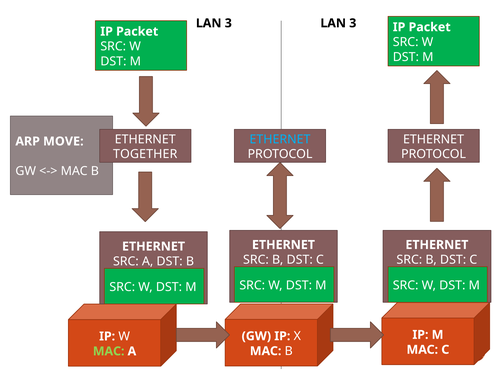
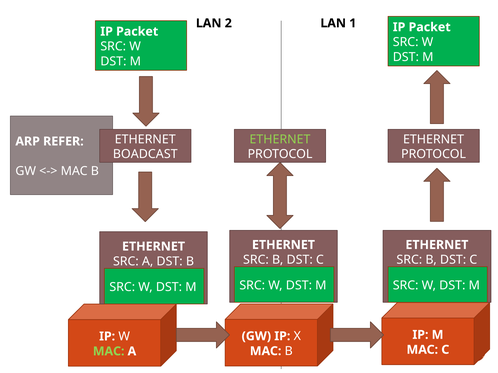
3: 3 -> 2 (228, 23)
3: 3 -> 1 (353, 23)
ETHERNET colour: light blue -> light green (280, 139)
MOVE: MOVE -> REFER (63, 142)
TOGETHER: TOGETHER -> BOADCAST (145, 154)
